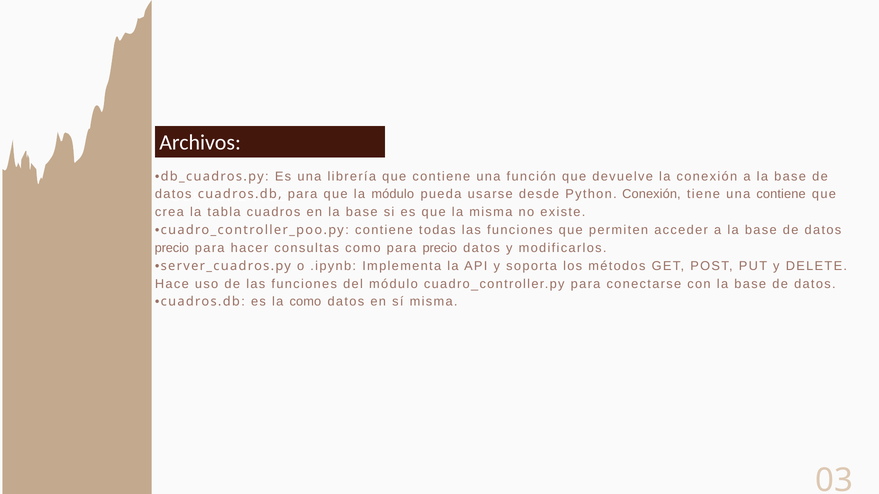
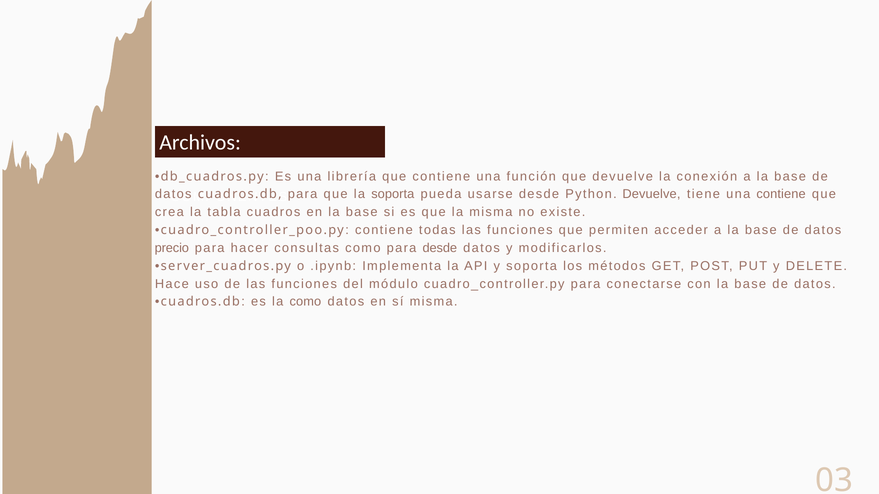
la módulo: módulo -> soporta (393, 194)
Python Conexión: Conexión -> Devuelve (651, 194)
para precio: precio -> desde (440, 248)
